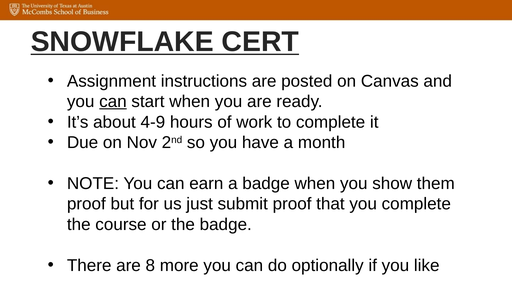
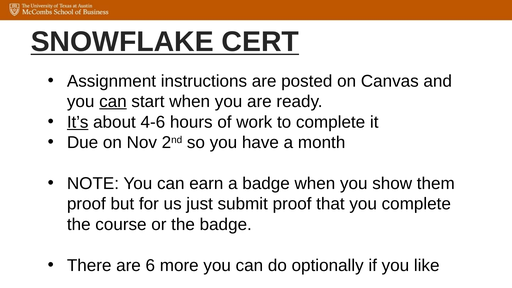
It’s underline: none -> present (78, 122)
4-9: 4-9 -> 4-6 (153, 122)
8: 8 -> 6 (150, 265)
